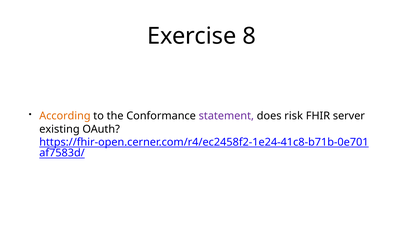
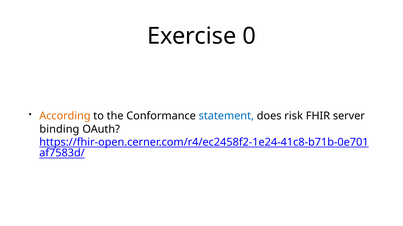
8: 8 -> 0 (249, 36)
statement colour: purple -> blue (226, 116)
existing: existing -> binding (59, 129)
